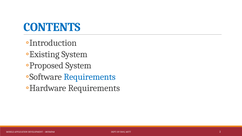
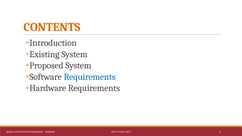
CONTENTS colour: blue -> orange (52, 27)
